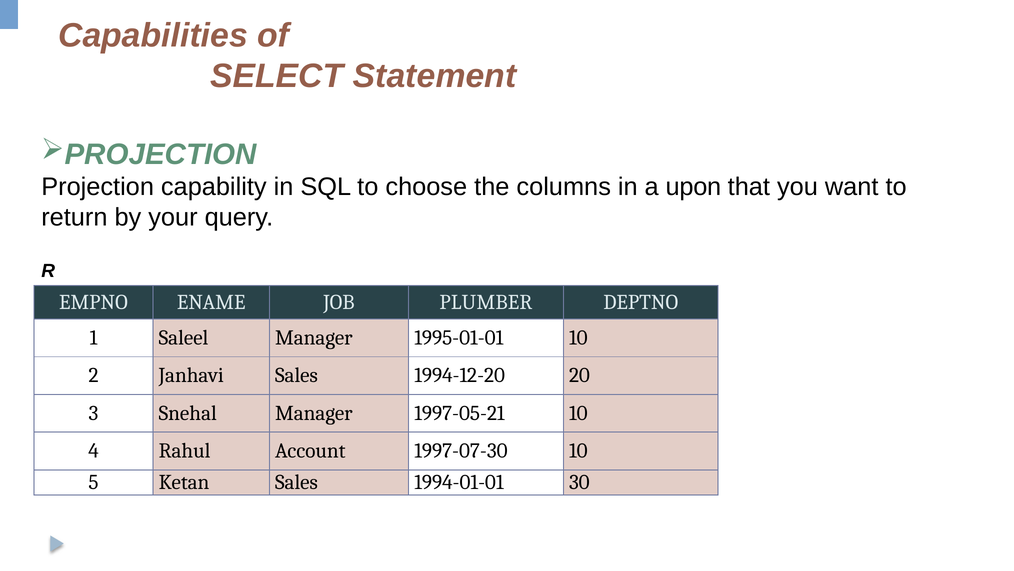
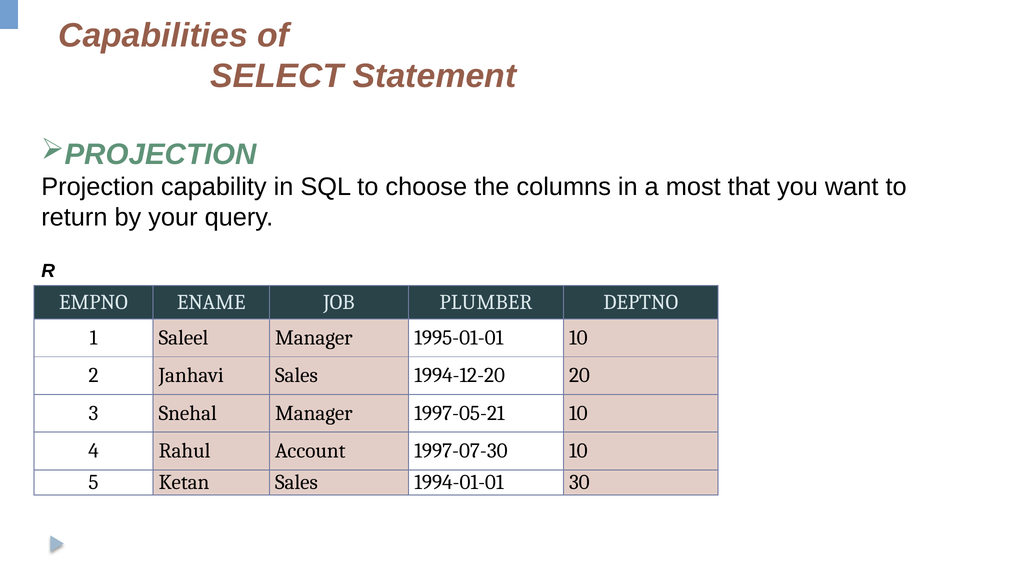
upon: upon -> most (693, 187)
